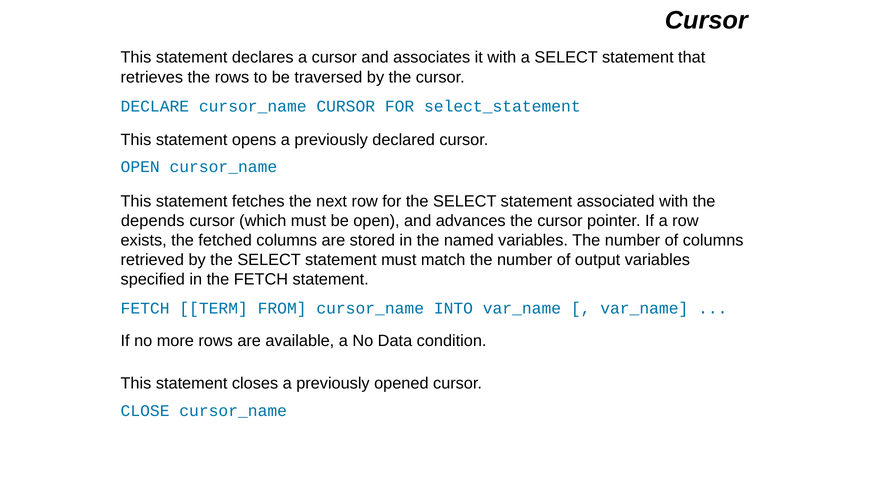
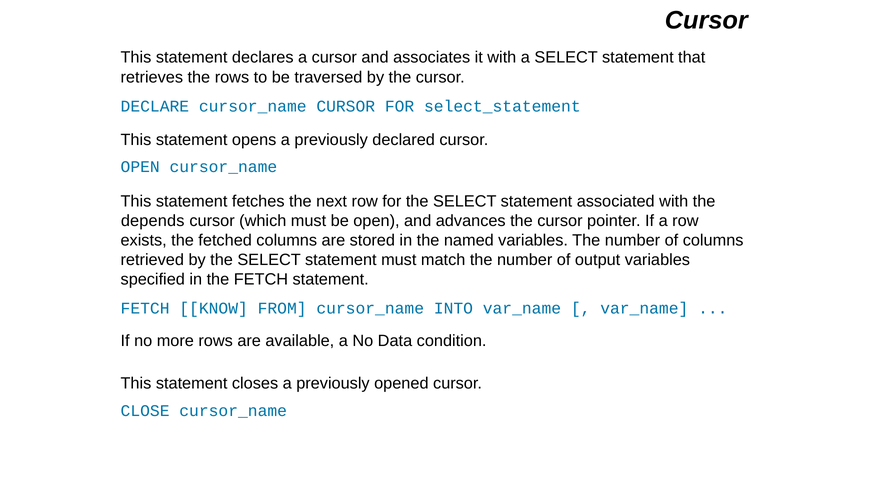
TERM: TERM -> KNOW (214, 309)
